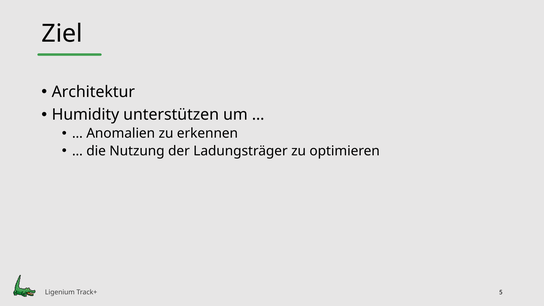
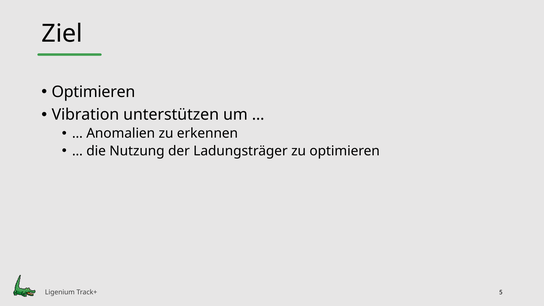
Architektur: Architektur -> Optimieren (93, 92)
Humidity: Humidity -> Vibration (85, 115)
